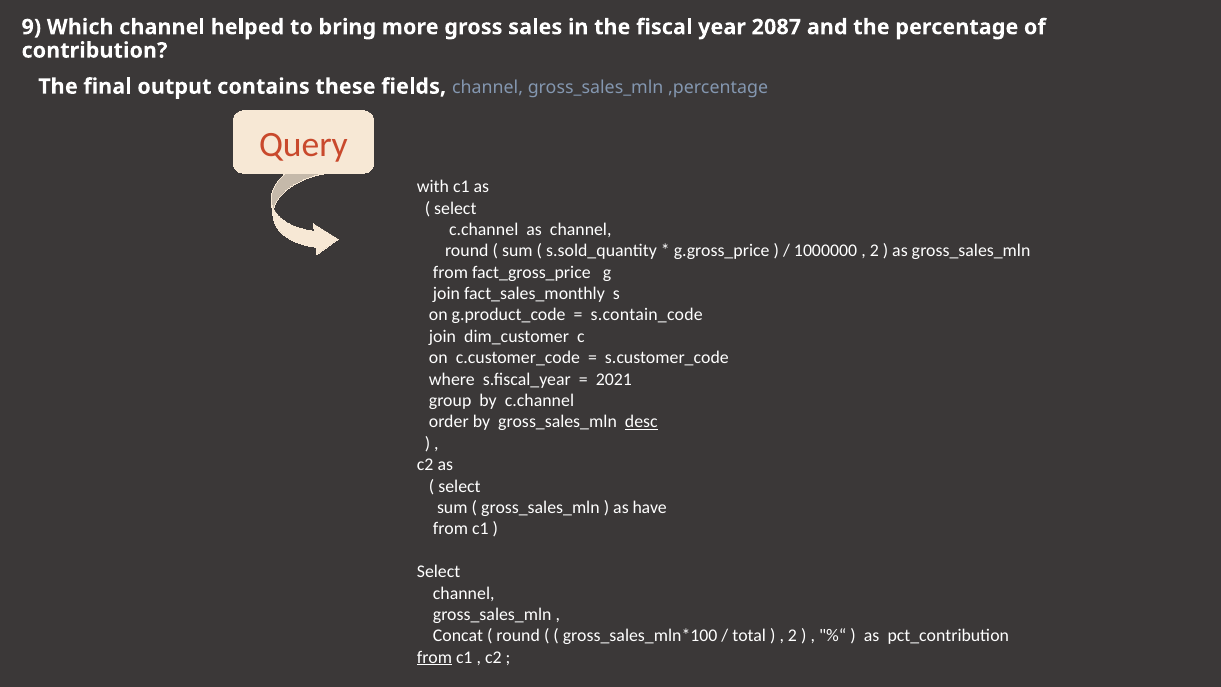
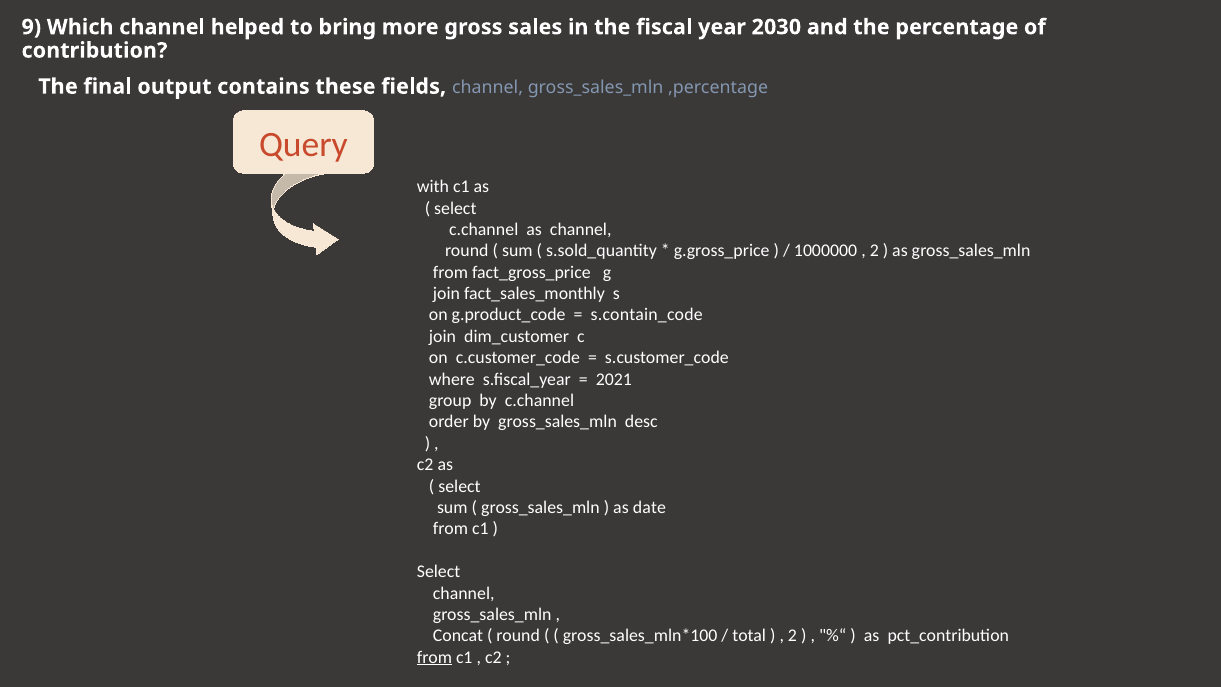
2087: 2087 -> 2030 (776, 27)
desc underline: present -> none (641, 422)
have: have -> date (649, 507)
